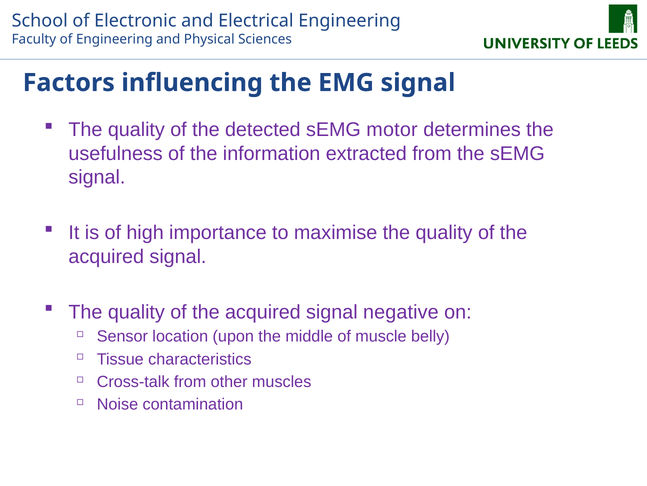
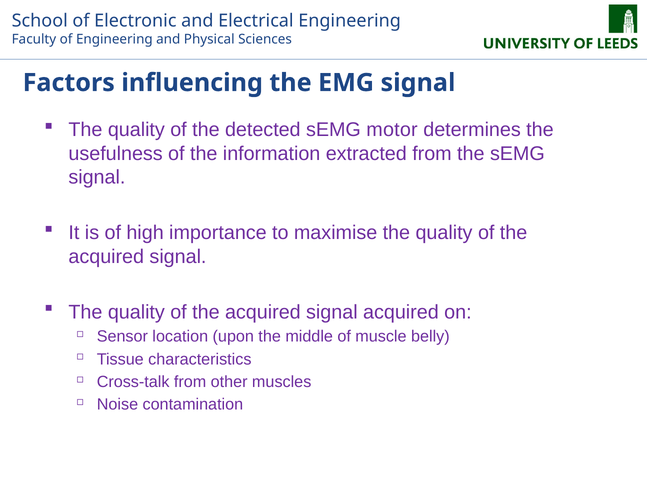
signal negative: negative -> acquired (401, 312)
